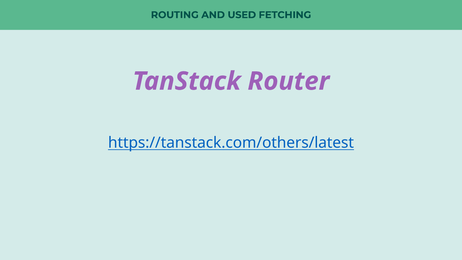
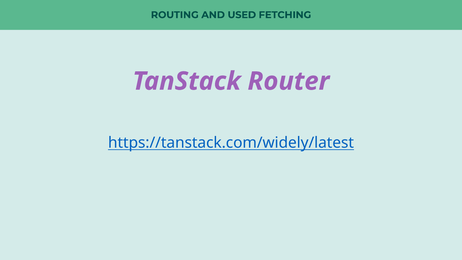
https://tanstack.com/others/latest: https://tanstack.com/others/latest -> https://tanstack.com/widely/latest (231, 143)
